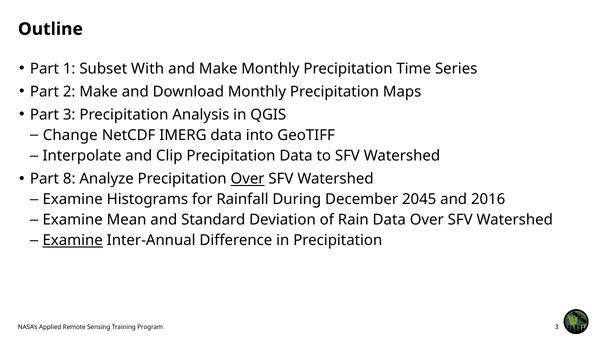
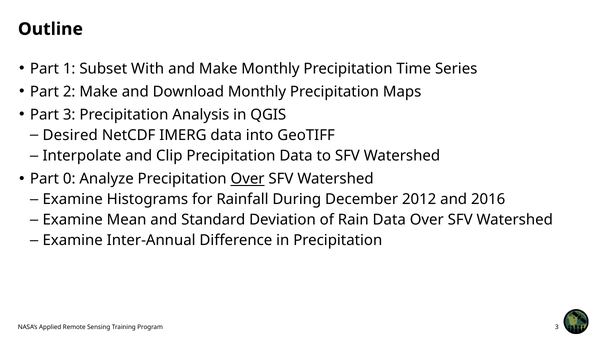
Change: Change -> Desired (70, 135)
8: 8 -> 0 (69, 179)
2045: 2045 -> 2012 (419, 199)
Examine underline: present -> none (73, 240)
